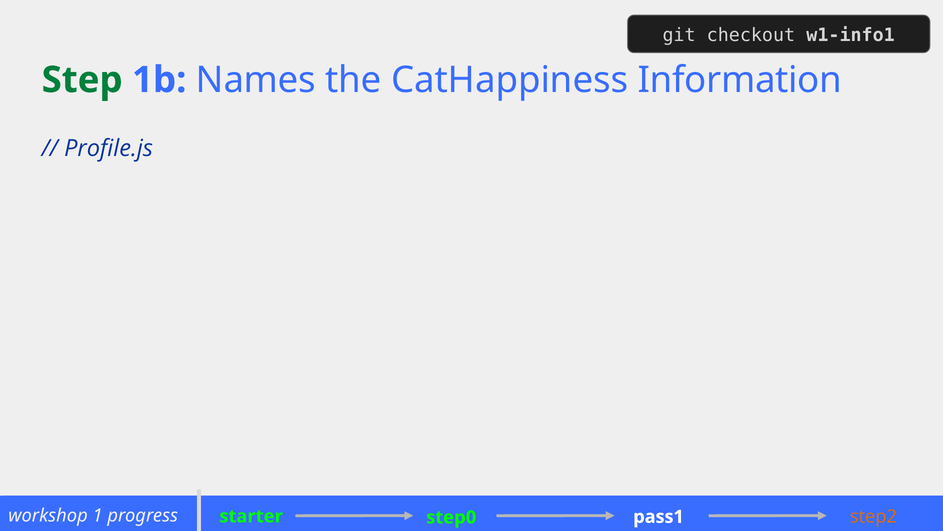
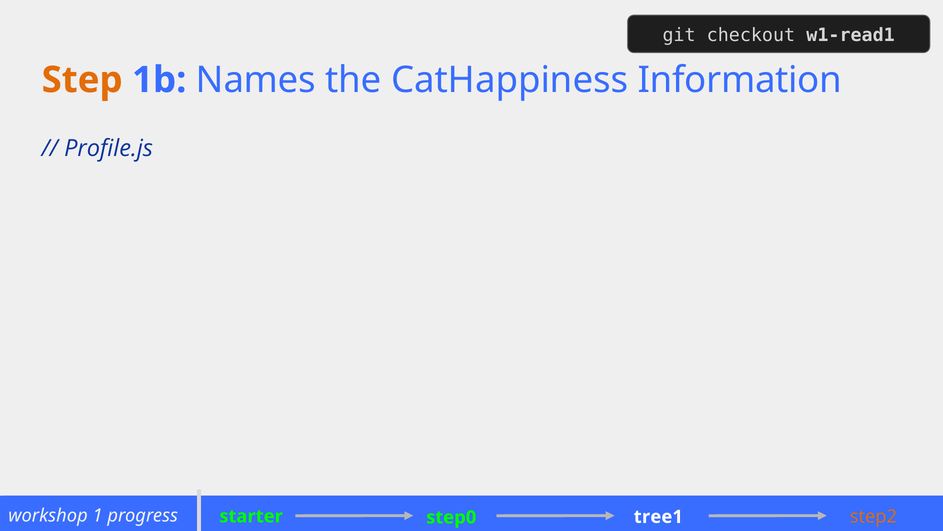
w1-info1: w1-info1 -> w1-read1 (851, 35)
Step colour: green -> orange (82, 80)
pass1: pass1 -> tree1 (658, 516)
